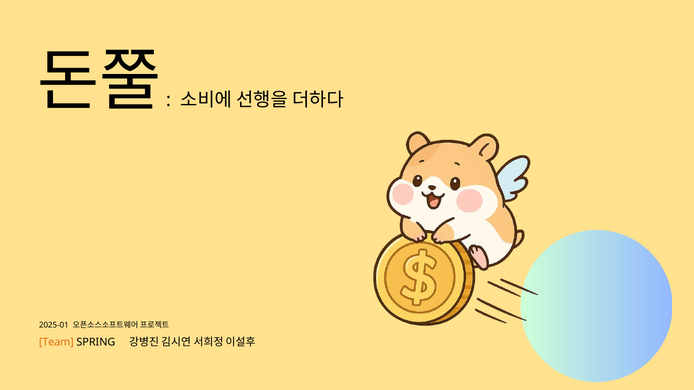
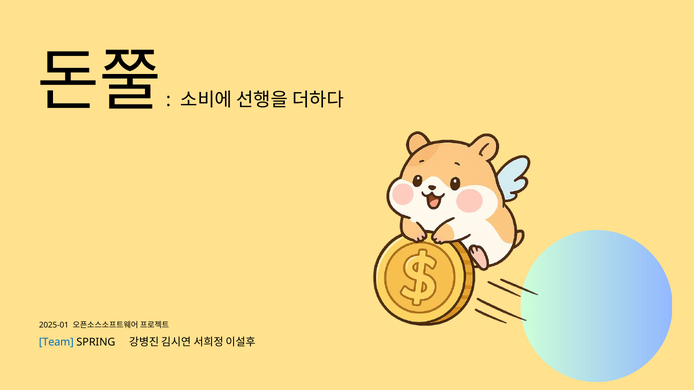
Team colour: orange -> blue (56, 343)
